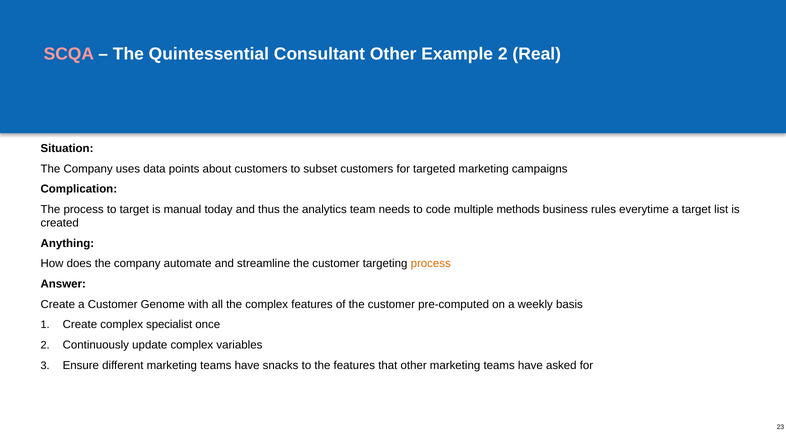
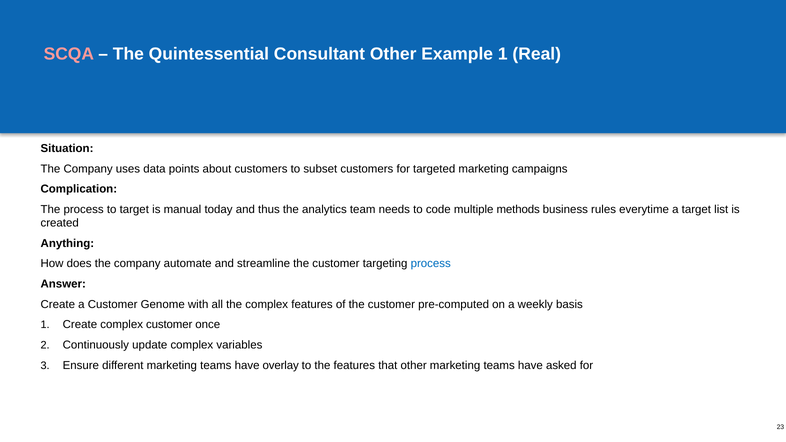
Example 2: 2 -> 1 (503, 54)
process colour: orange -> blue (431, 264)
complex specialist: specialist -> customer (169, 325)
snacks: snacks -> overlay (281, 365)
